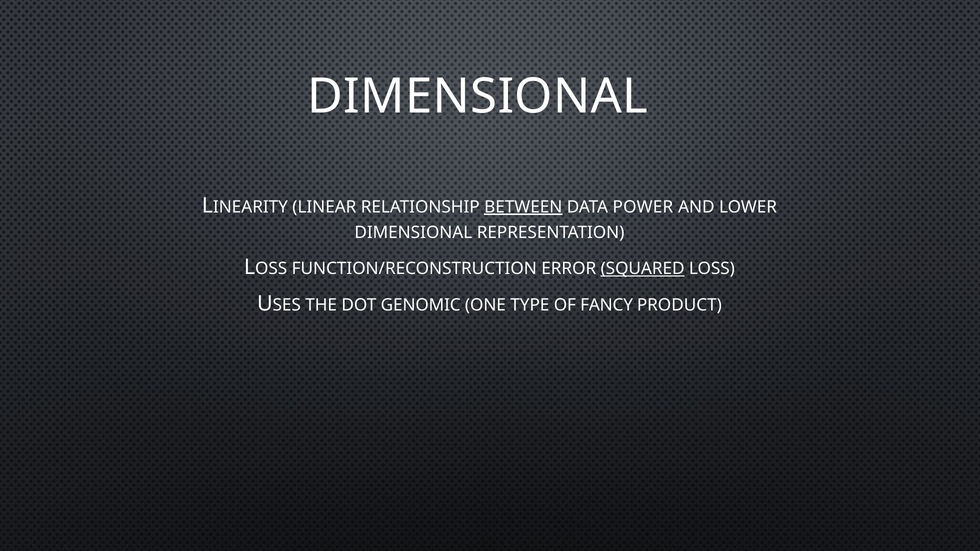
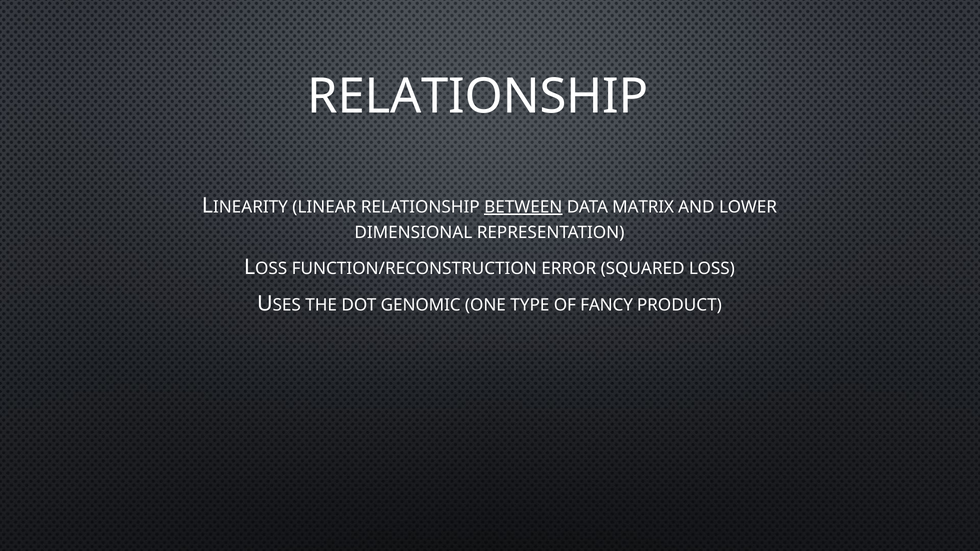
DIMENSIONAL: DIMENSIONAL -> RELATIONSHIP (478, 97)
POWER: POWER -> MATRIX (643, 207)
SQUARED underline: present -> none (643, 269)
